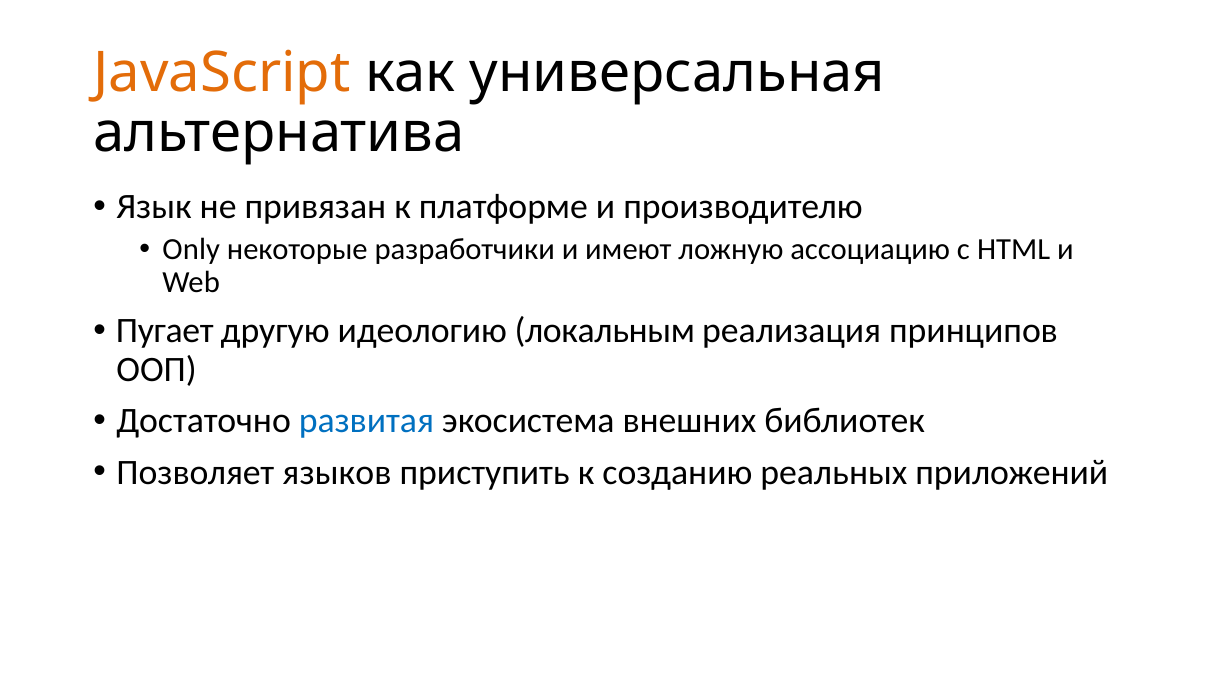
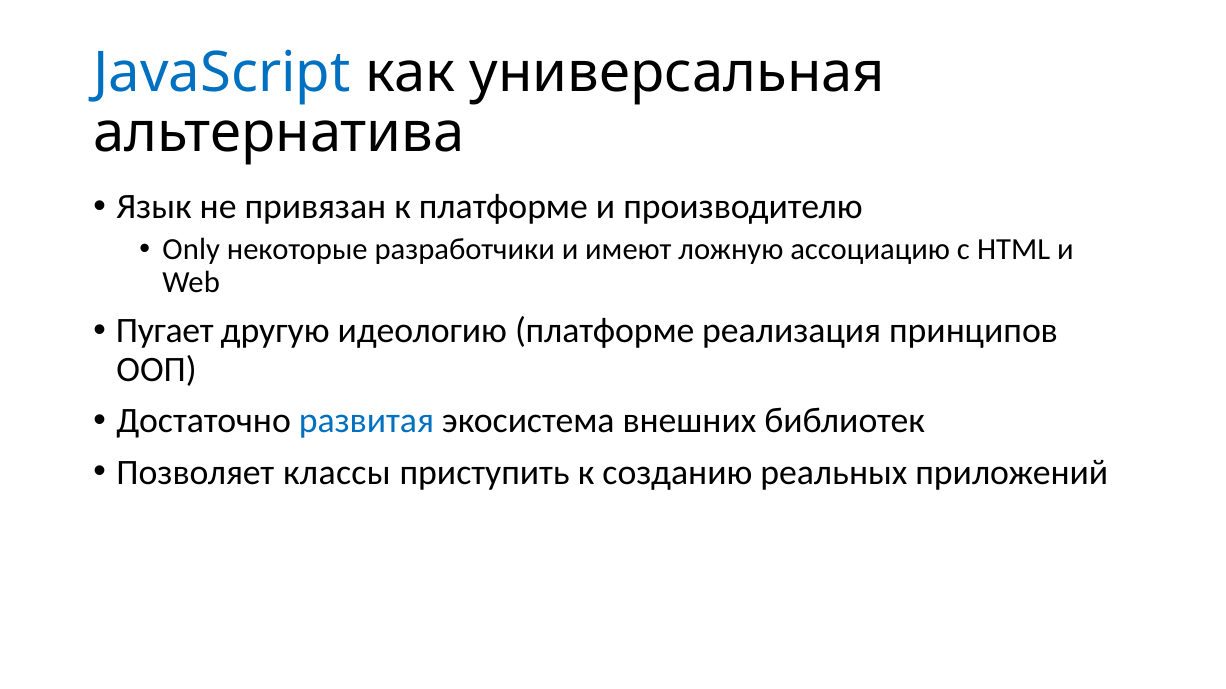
JavaScript colour: orange -> blue (222, 73)
идеологию локальным: локальным -> платформе (605, 331)
языков: языков -> классы (337, 473)
